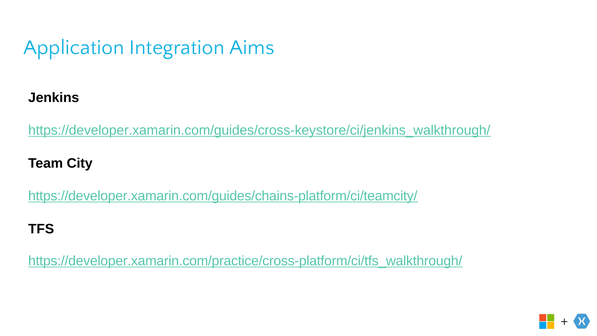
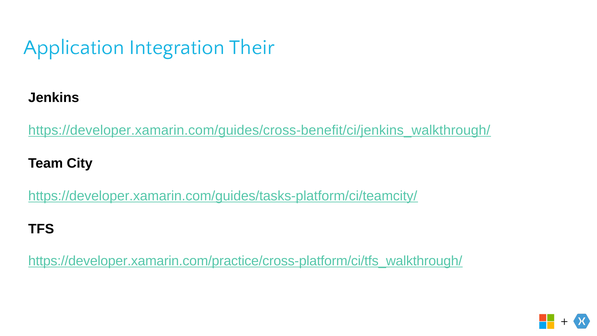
Aims: Aims -> Their (252, 47)
https://developer.xamarin.com/guides/cross-keystore/ci/jenkins_walkthrough/: https://developer.xamarin.com/guides/cross-keystore/ci/jenkins_walkthrough/ -> https://developer.xamarin.com/guides/cross-benefit/ci/jenkins_walkthrough/ (259, 130)
https://developer.xamarin.com/guides/chains-platform/ci/teamcity/: https://developer.xamarin.com/guides/chains-platform/ci/teamcity/ -> https://developer.xamarin.com/guides/tasks-platform/ci/teamcity/ (223, 196)
